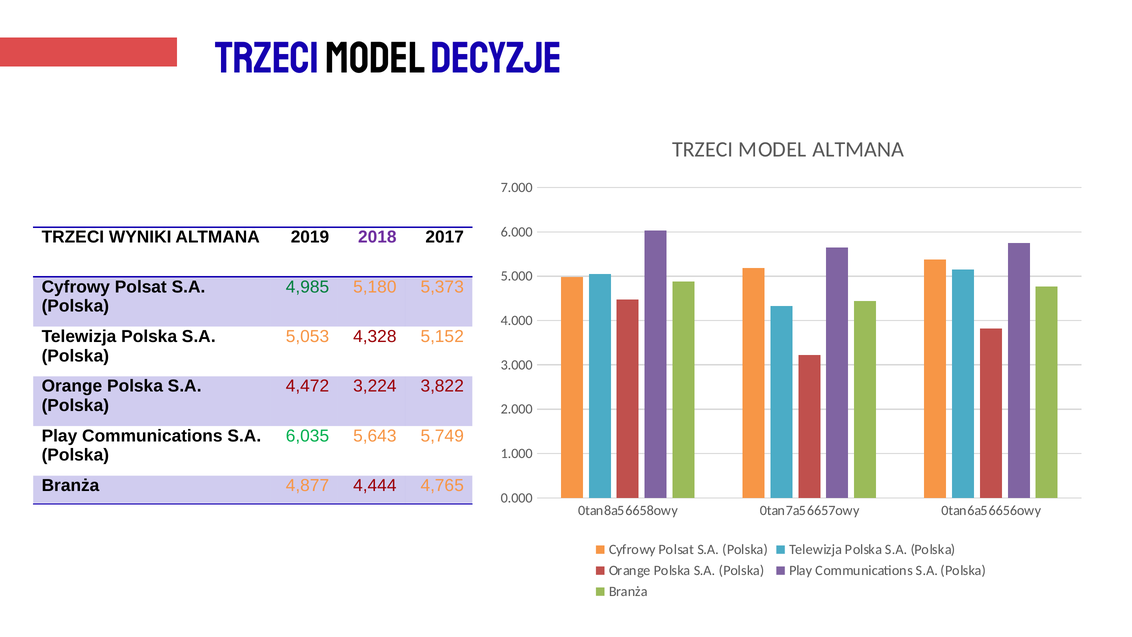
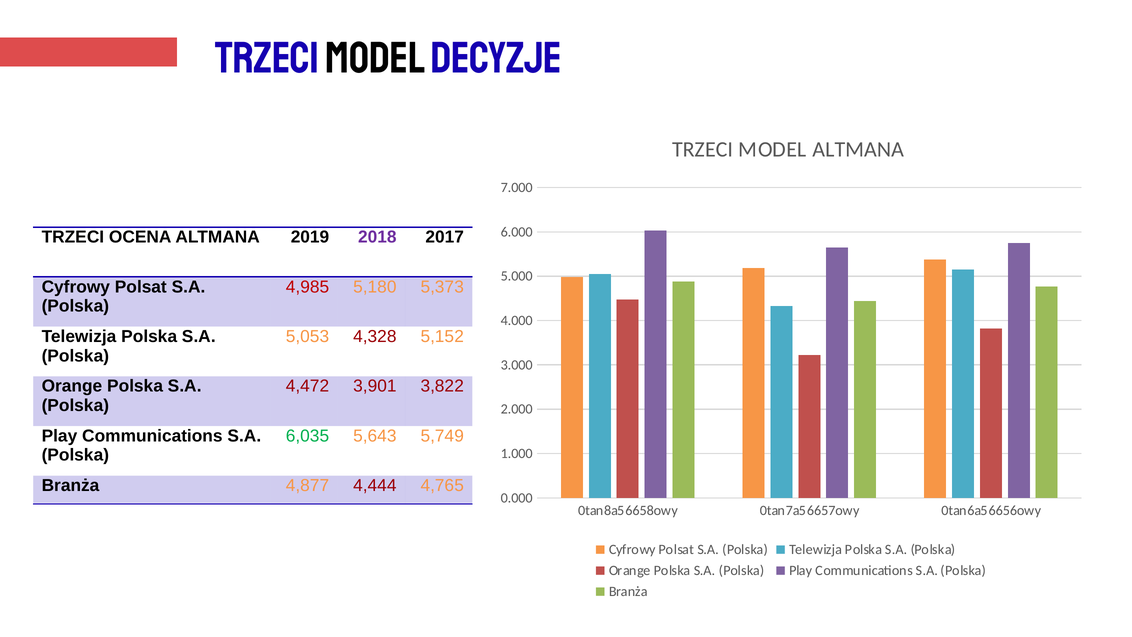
WYNIKI: WYNIKI -> OCENA (140, 237)
4,985 colour: green -> red (308, 287)
3,224: 3,224 -> 3,901 (375, 386)
